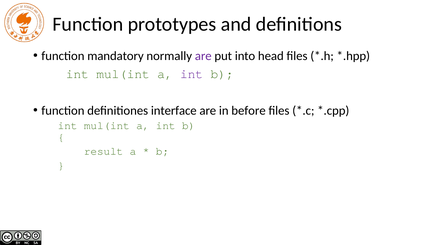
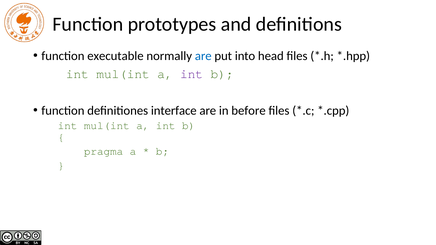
mandatory: mandatory -> executable (115, 56)
are colour: purple -> blue (203, 56)
result: result -> pragma (104, 152)
